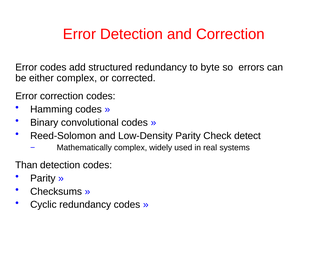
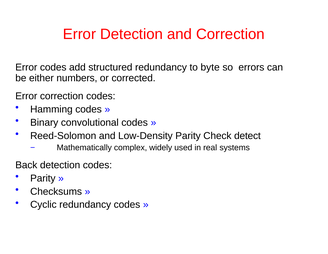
either complex: complex -> numbers (77, 78)
Than: Than -> Back (26, 165)
